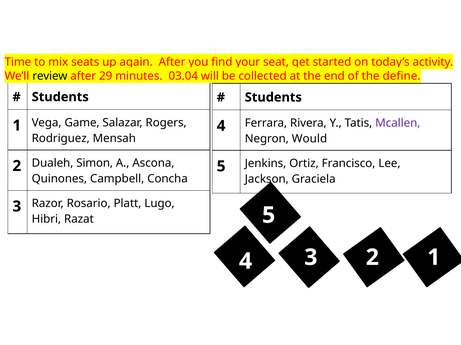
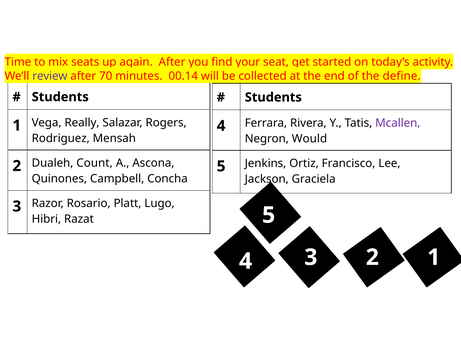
review colour: black -> purple (50, 76)
29: 29 -> 70 (106, 76)
03.04: 03.04 -> 00.14 (183, 76)
Game: Game -> Really (82, 123)
Simon: Simon -> Count (95, 163)
